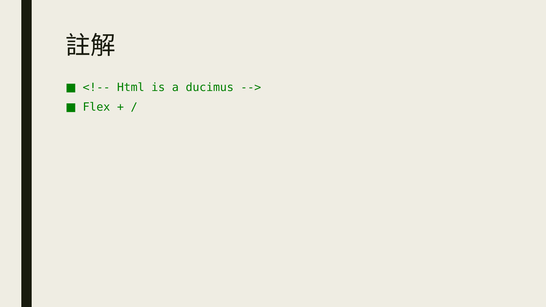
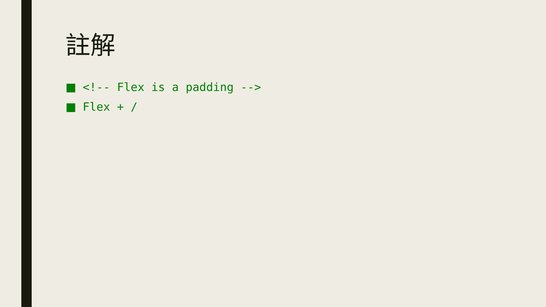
Html: Html -> Flex (131, 87)
ducimus: ducimus -> padding (210, 87)
